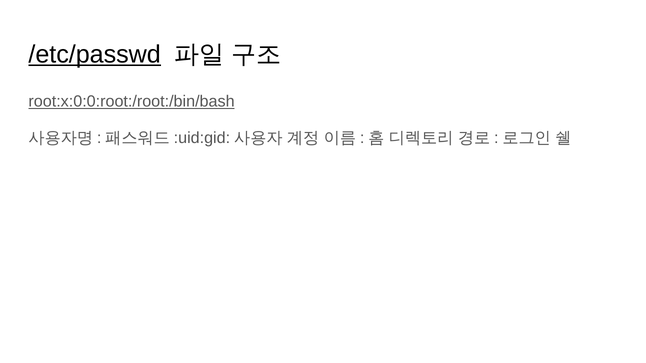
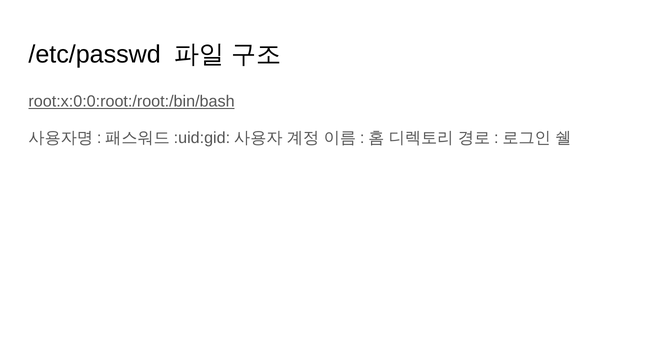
/etc/passwd underline: present -> none (95, 55)
